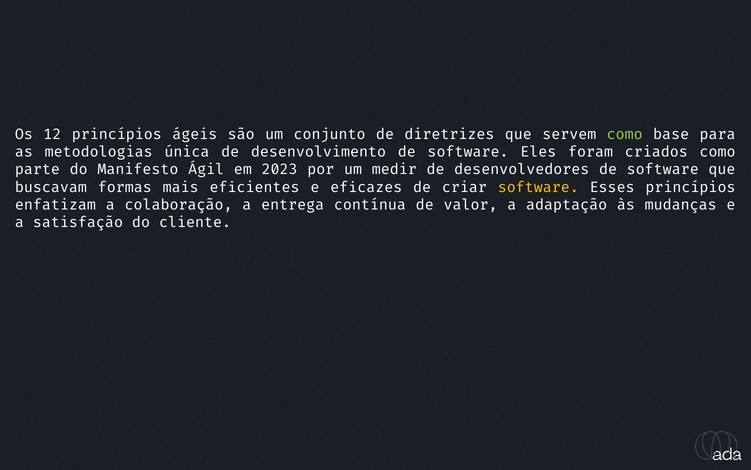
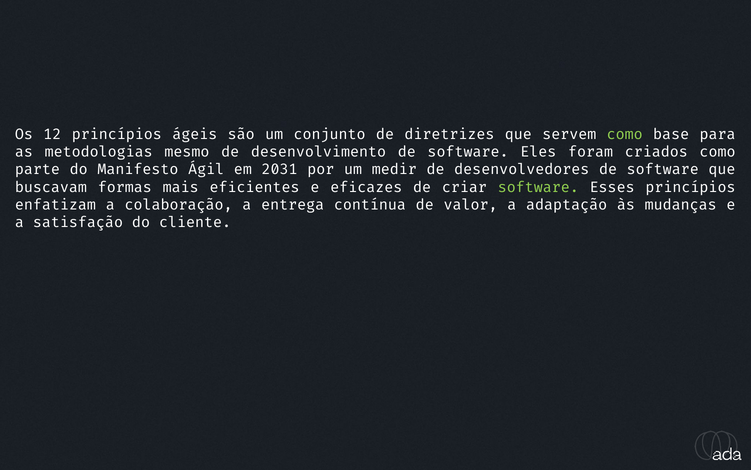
única: única -> mesmo (187, 152)
2023: 2023 -> 2031 (280, 169)
software colour: yellow -> light green (538, 187)
